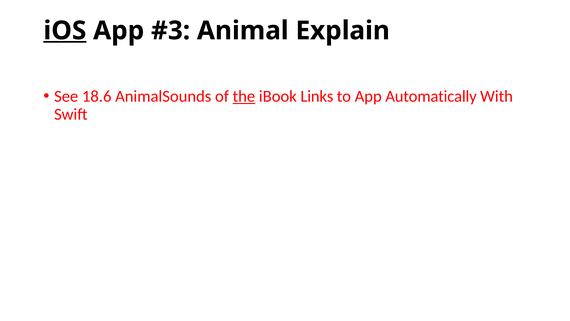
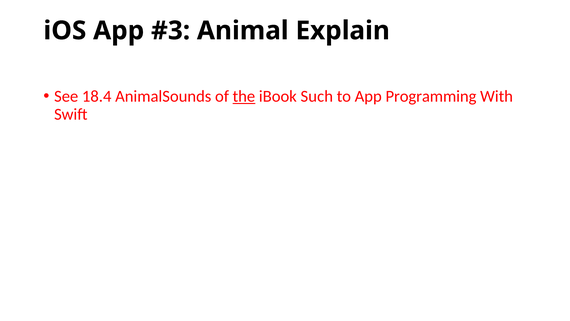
iOS underline: present -> none (65, 31)
18.6: 18.6 -> 18.4 (97, 96)
Links: Links -> Such (317, 96)
Automatically: Automatically -> Programming (431, 96)
